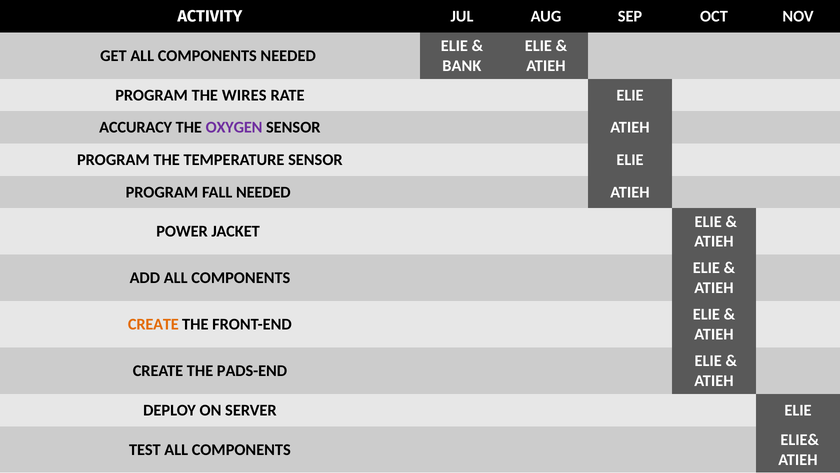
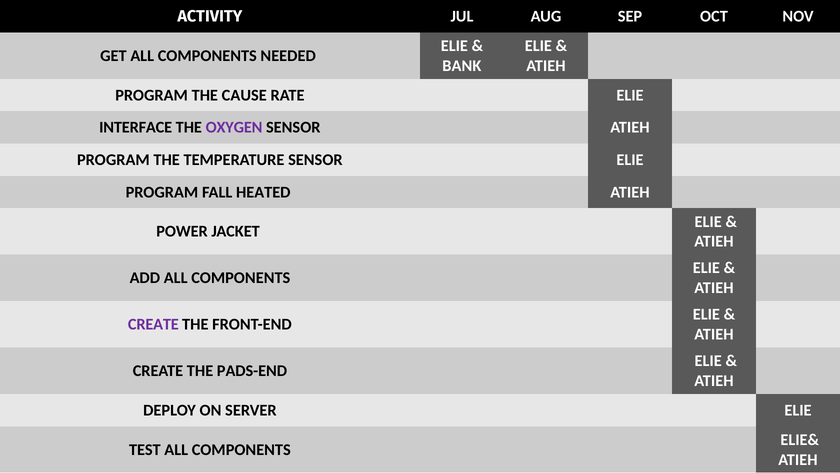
WIRES: WIRES -> CAUSE (244, 95)
ACCURACY: ACCURACY -> INTERFACE (136, 127)
FALL NEEDED: NEEDED -> HEATED (263, 192)
CREATE colour: orange -> purple (153, 324)
